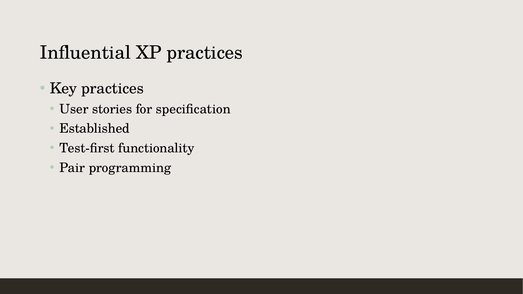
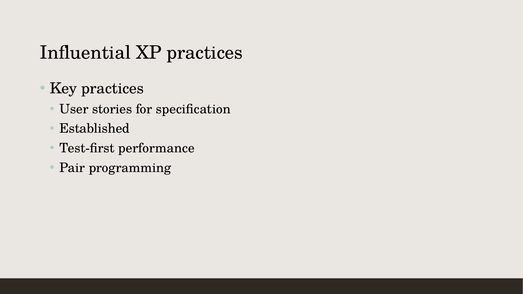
functionality: functionality -> performance (156, 148)
